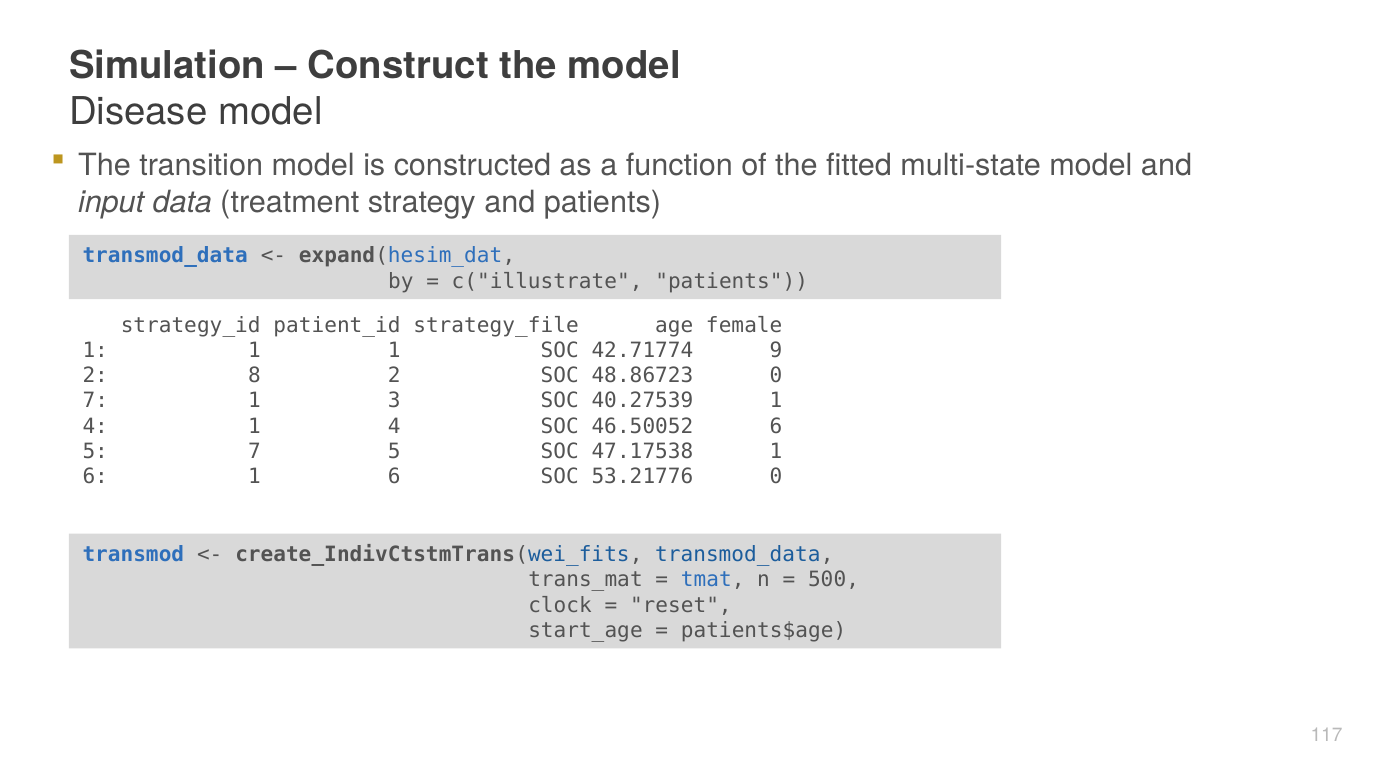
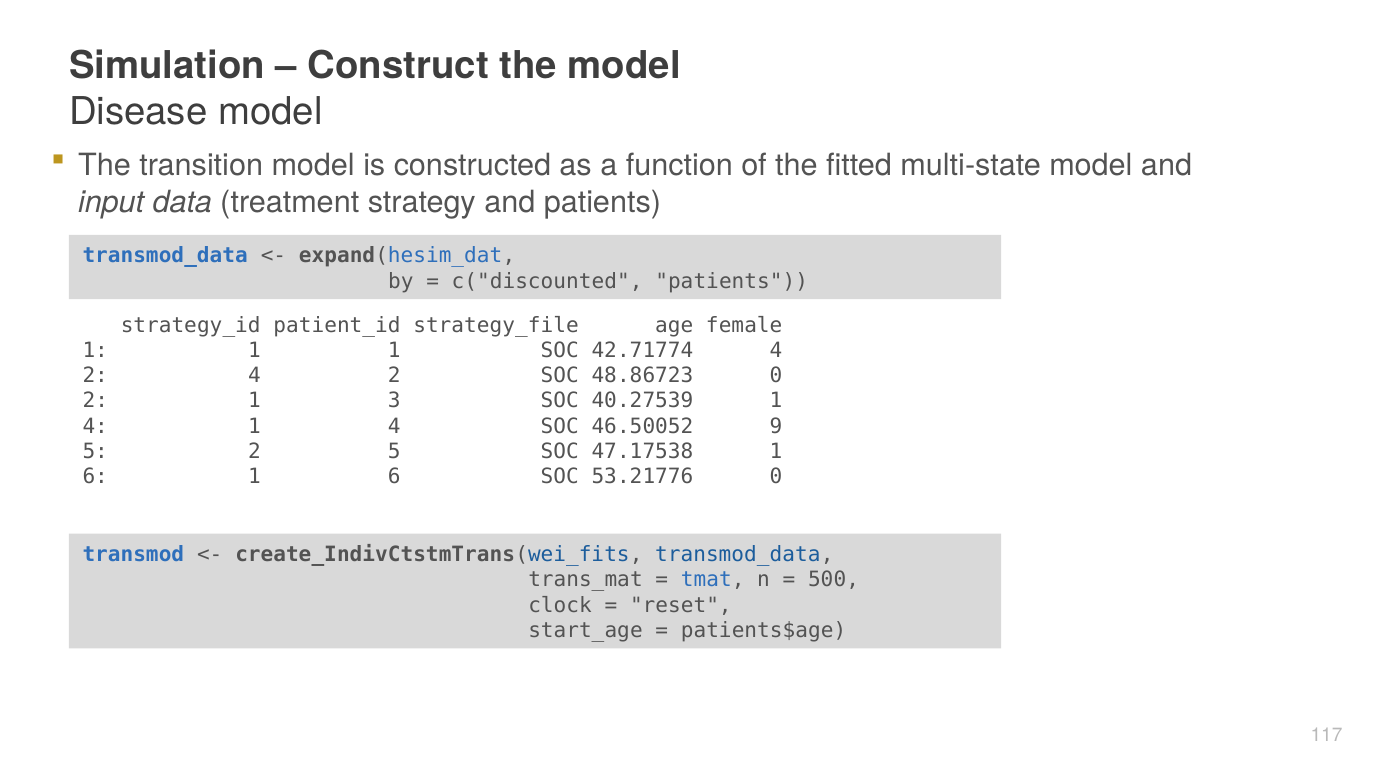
c("illustrate: c("illustrate -> c("discounted (547, 281)
42.71774 9: 9 -> 4 (776, 350)
2 8: 8 -> 4 (254, 376)
7: 7 -> 2 (95, 401)
46.50052 6: 6 -> 9 (776, 426)
5 7: 7 -> 2 (254, 452)
